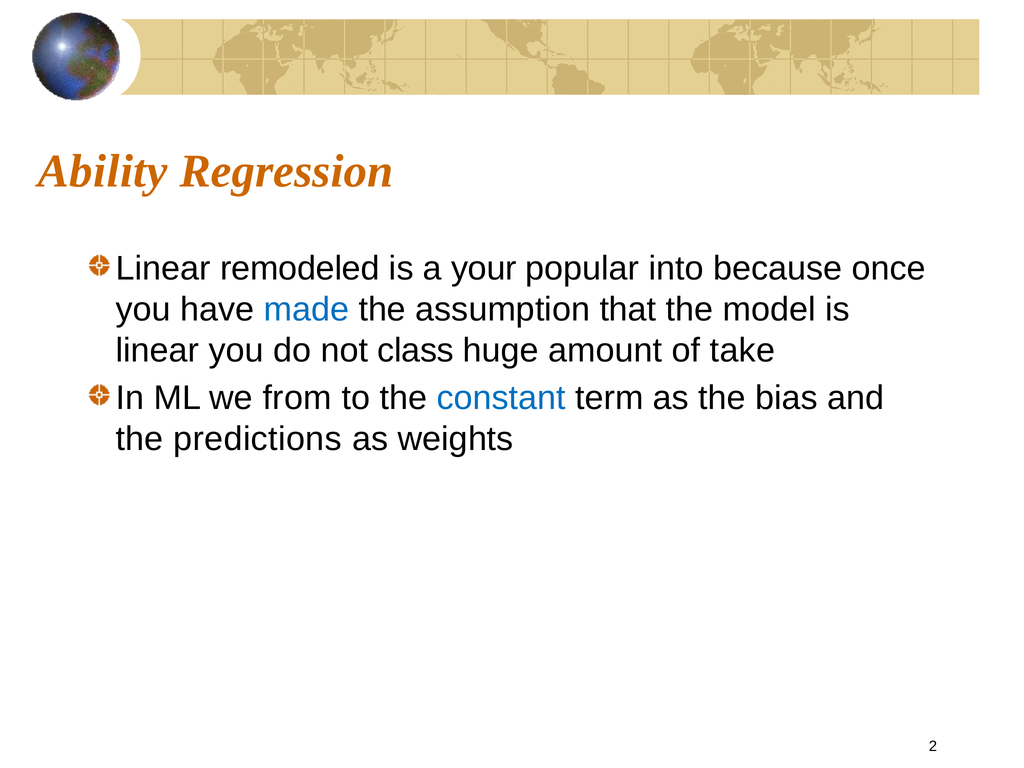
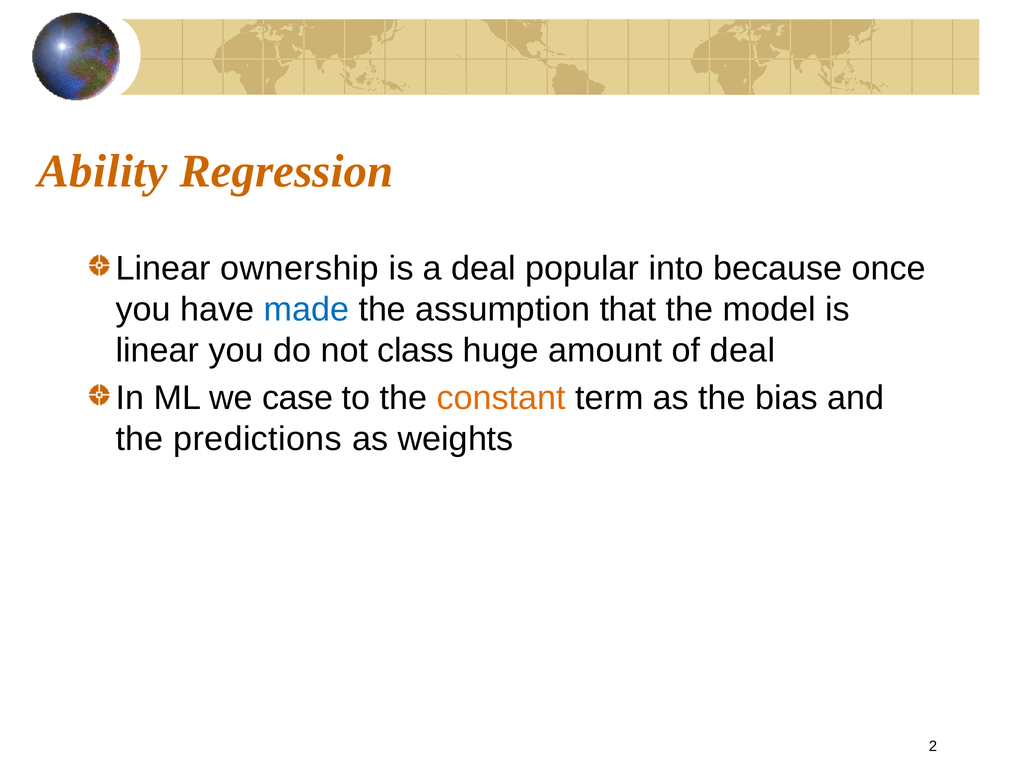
remodeled: remodeled -> ownership (300, 269)
a your: your -> deal (484, 269)
of take: take -> deal (743, 350)
from: from -> case (298, 398)
constant colour: blue -> orange (501, 398)
